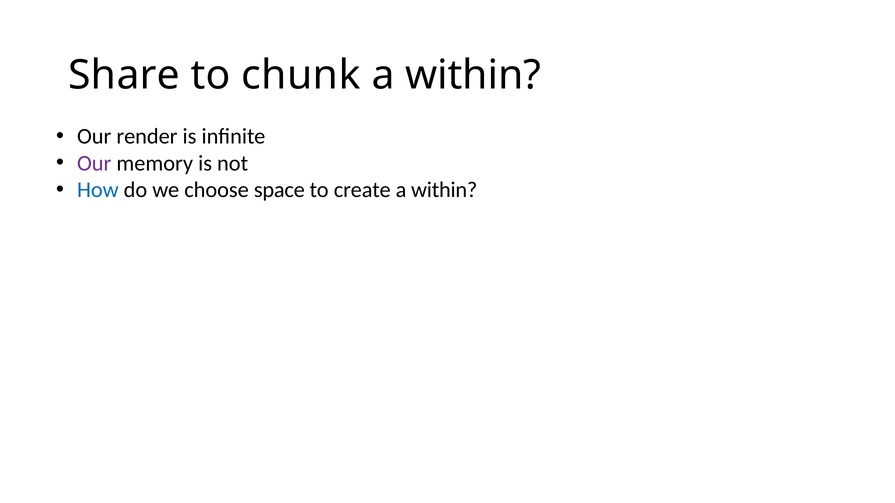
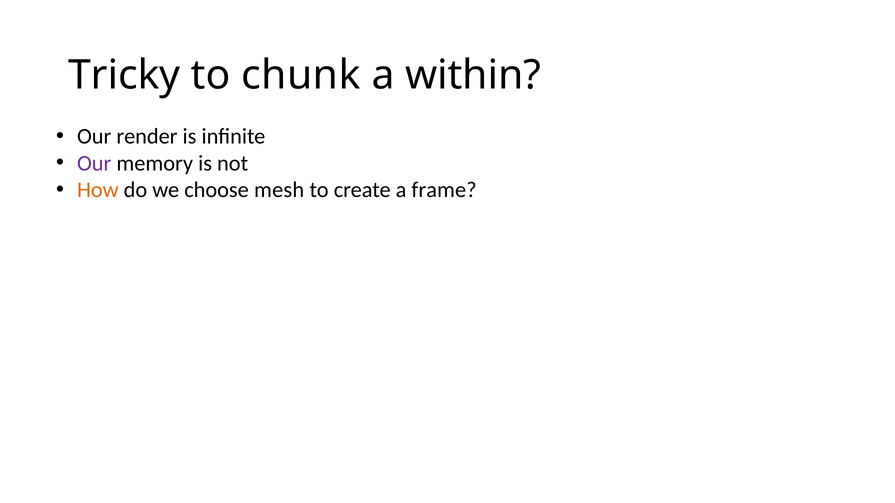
Share: Share -> Tricky (124, 75)
How colour: blue -> orange (98, 190)
space: space -> mesh (279, 190)
create a within: within -> frame (444, 190)
